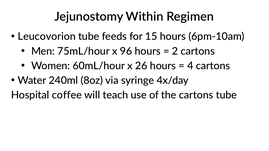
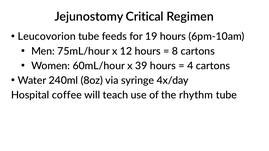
Within: Within -> Critical (145, 17)
15: 15 -> 19 (151, 37)
96: 96 -> 12 (126, 51)
2: 2 -> 8 (175, 51)
26: 26 -> 39 (141, 66)
the cartons: cartons -> rhythm (196, 95)
